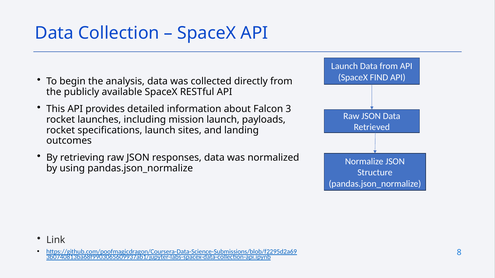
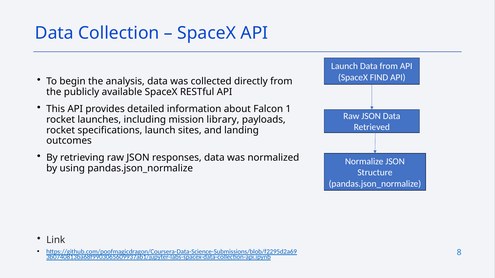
3: 3 -> 1 (288, 109)
mission launch: launch -> library (223, 120)
